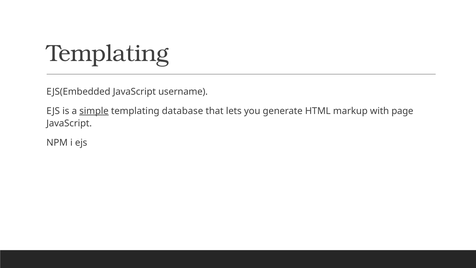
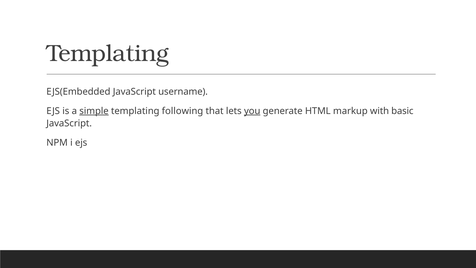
database: database -> following (183, 111)
you underline: none -> present (252, 111)
page: page -> basic (402, 111)
